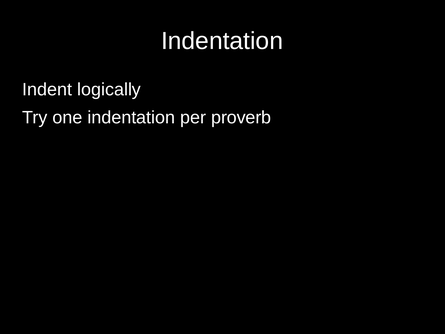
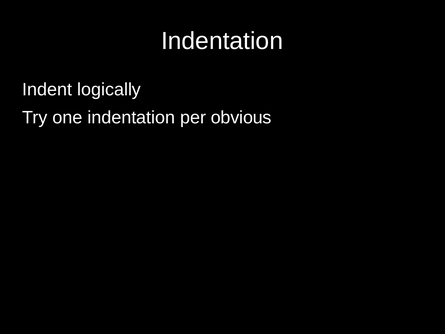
proverb: proverb -> obvious (241, 117)
